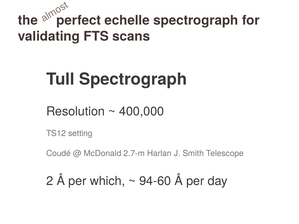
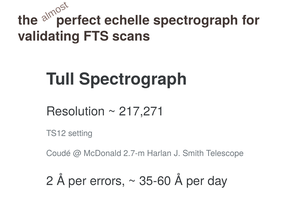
400,000: 400,000 -> 217,271 (142, 111)
which: which -> errors (107, 181)
94-60: 94-60 -> 35-60 (155, 181)
